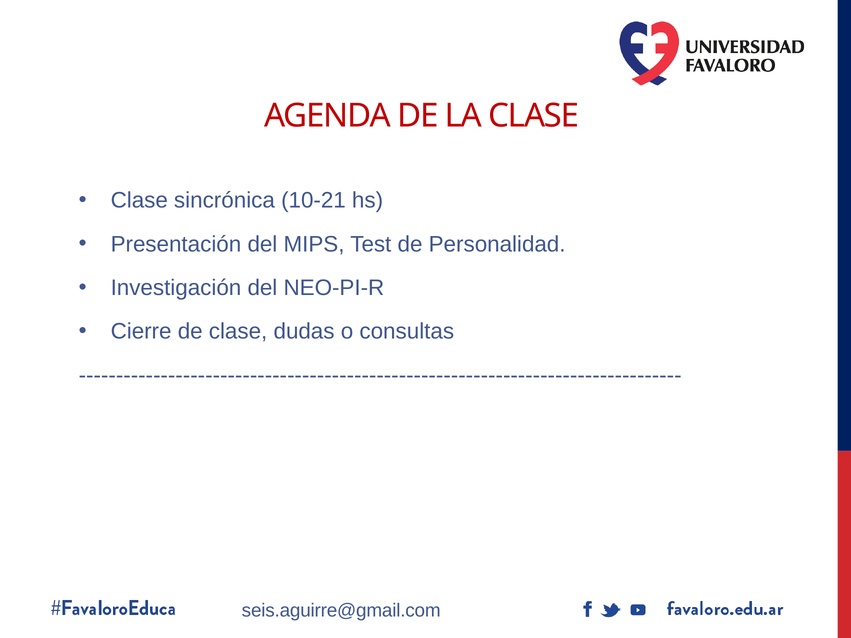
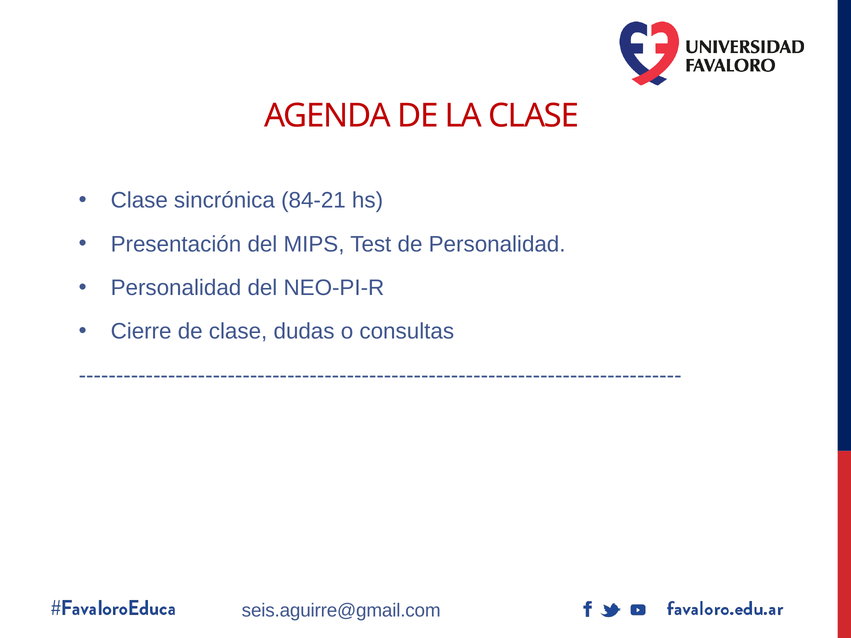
10-21: 10-21 -> 84-21 (313, 201)
Investigación: Investigación -> Personalidad (176, 288)
